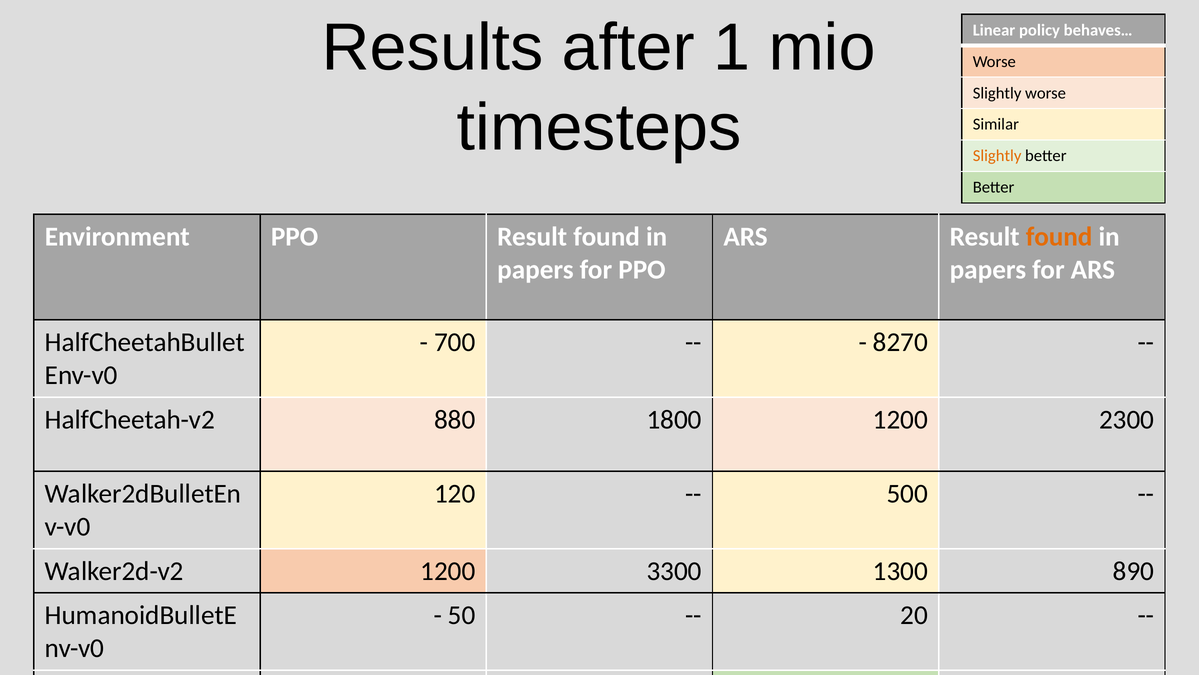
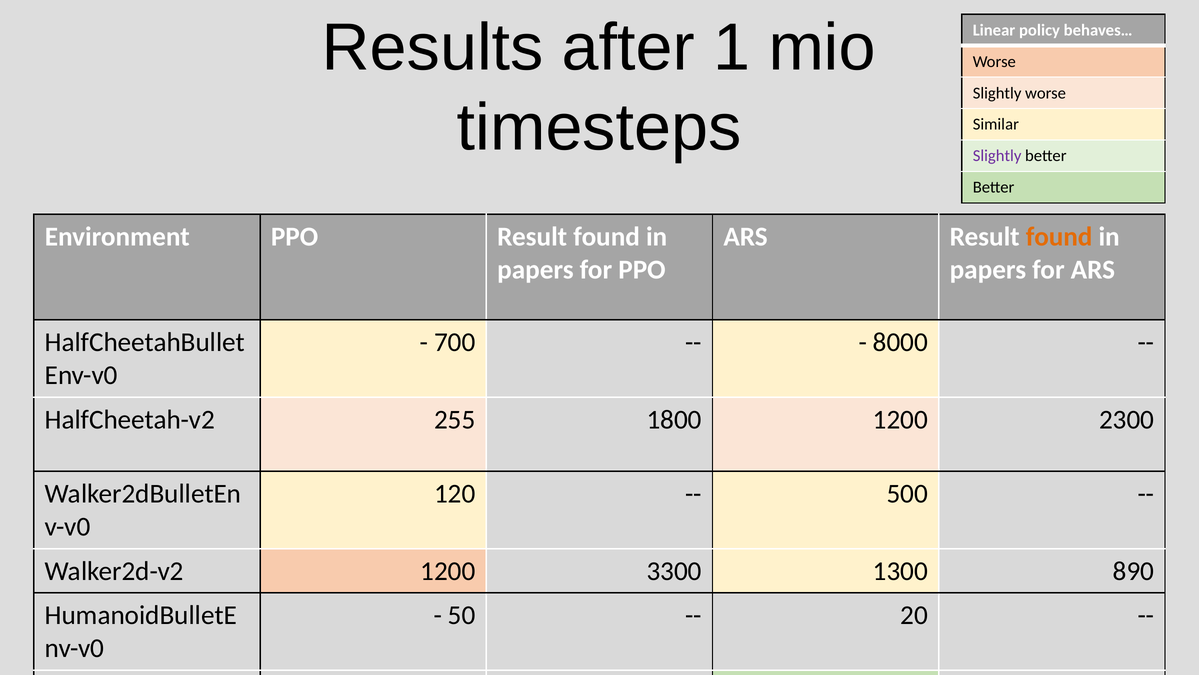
Slightly colour: orange -> purple (997, 156)
8270: 8270 -> 8000 (900, 342)
880: 880 -> 255 (455, 419)
